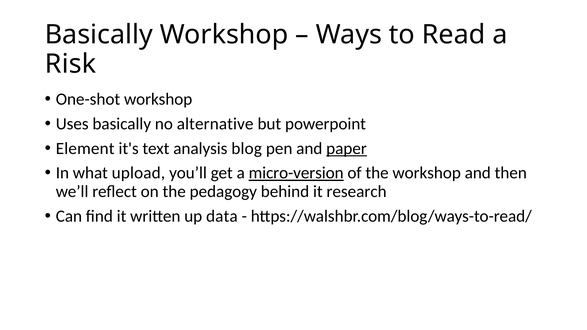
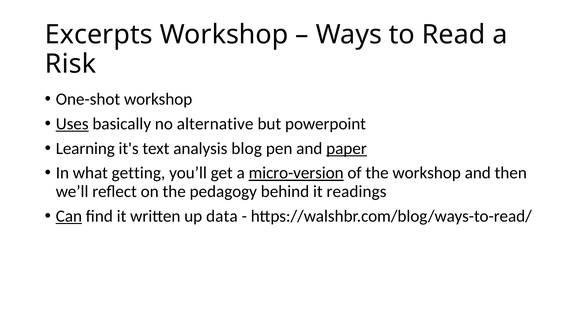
Basically: Basically -> Excerpts (99, 35)
Uses underline: none -> present (72, 124)
Element: Element -> Learning (85, 148)
upload: upload -> getting (138, 173)
research: research -> readings (356, 192)
Can underline: none -> present (69, 216)
